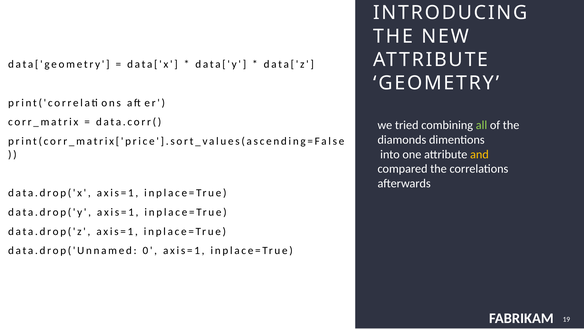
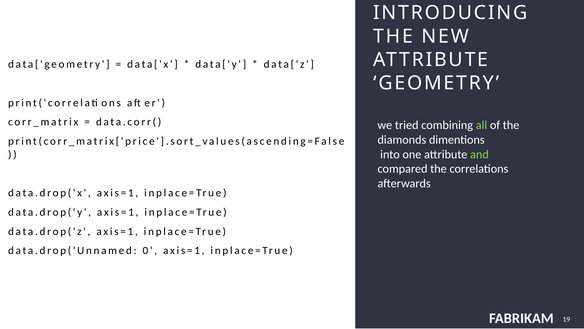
and colour: yellow -> light green (479, 154)
